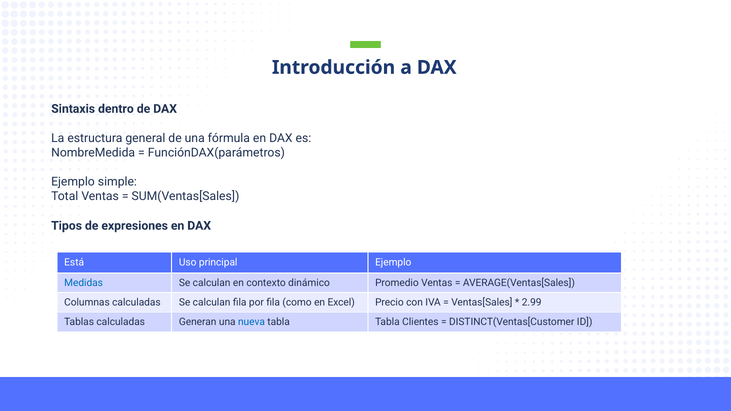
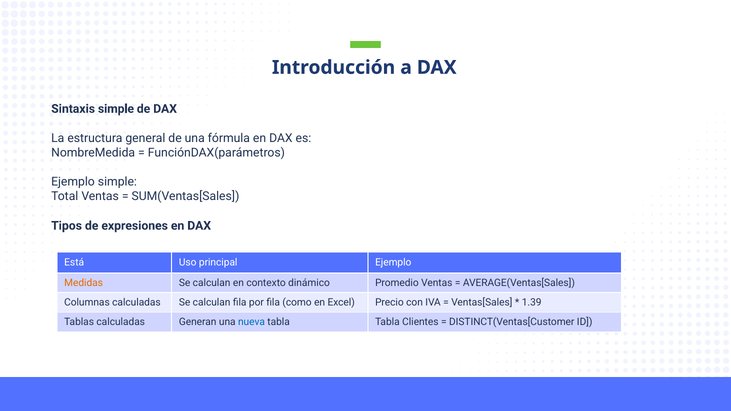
Sintaxis dentro: dentro -> simple (116, 109)
Medidas colour: blue -> orange (84, 283)
2.99: 2.99 -> 1.39 (532, 303)
